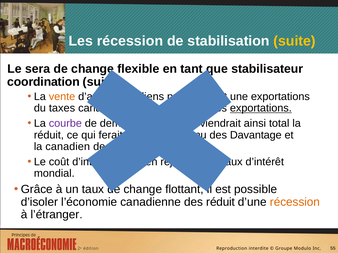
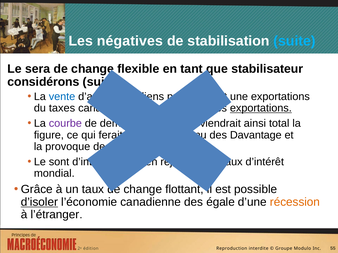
Les récession: récession -> négatives (130, 41)
suite colour: yellow -> light blue (295, 41)
coordination: coordination -> considérons (43, 82)
vente colour: orange -> blue (62, 97)
réduit: réduit -> figure (49, 135)
la canadien: canadien -> provoque (68, 147)
coût: coût -> sont (59, 162)
d’isoler underline: none -> present (39, 202)
des réduit: réduit -> égale (221, 202)
